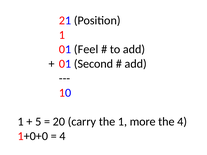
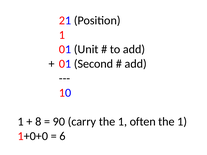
Feel: Feel -> Unit (86, 49)
5: 5 -> 8 (38, 122)
20: 20 -> 90 (59, 122)
more: more -> often (143, 122)
4: 4 -> 1 (182, 122)
4: 4 -> 6 (62, 136)
